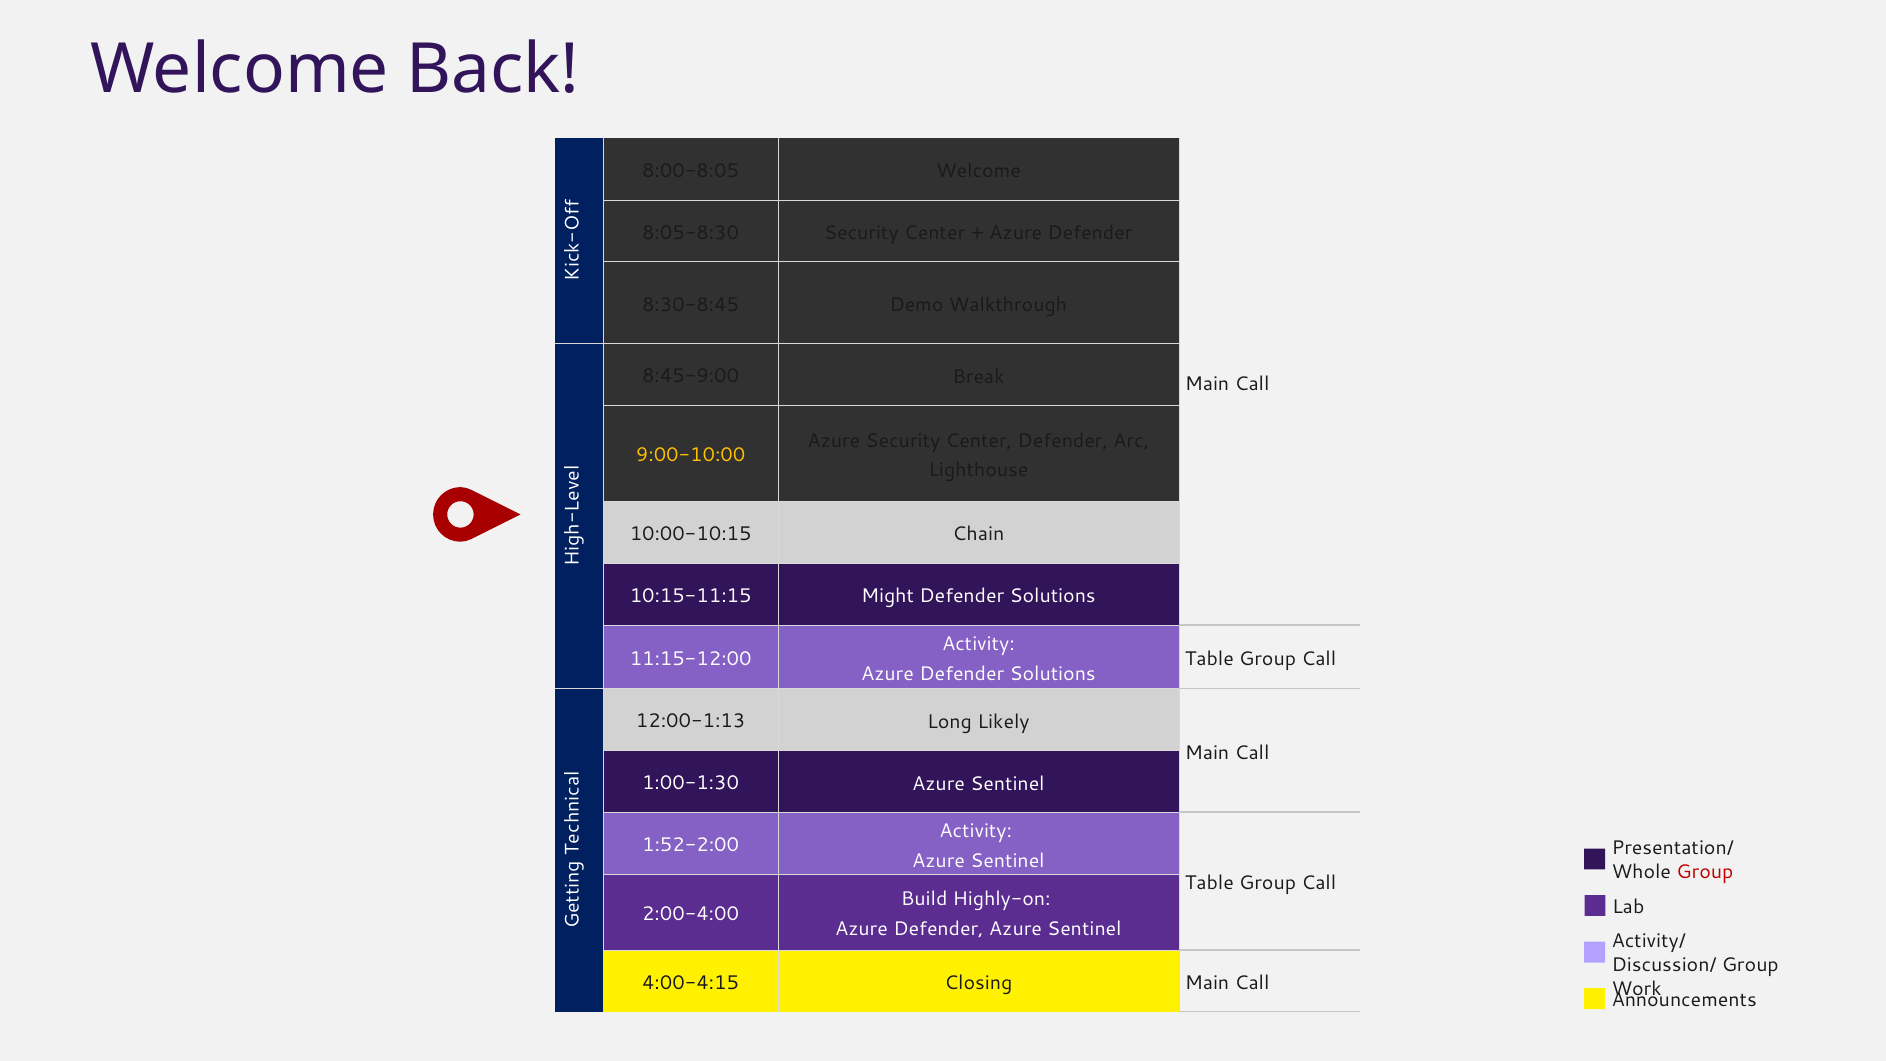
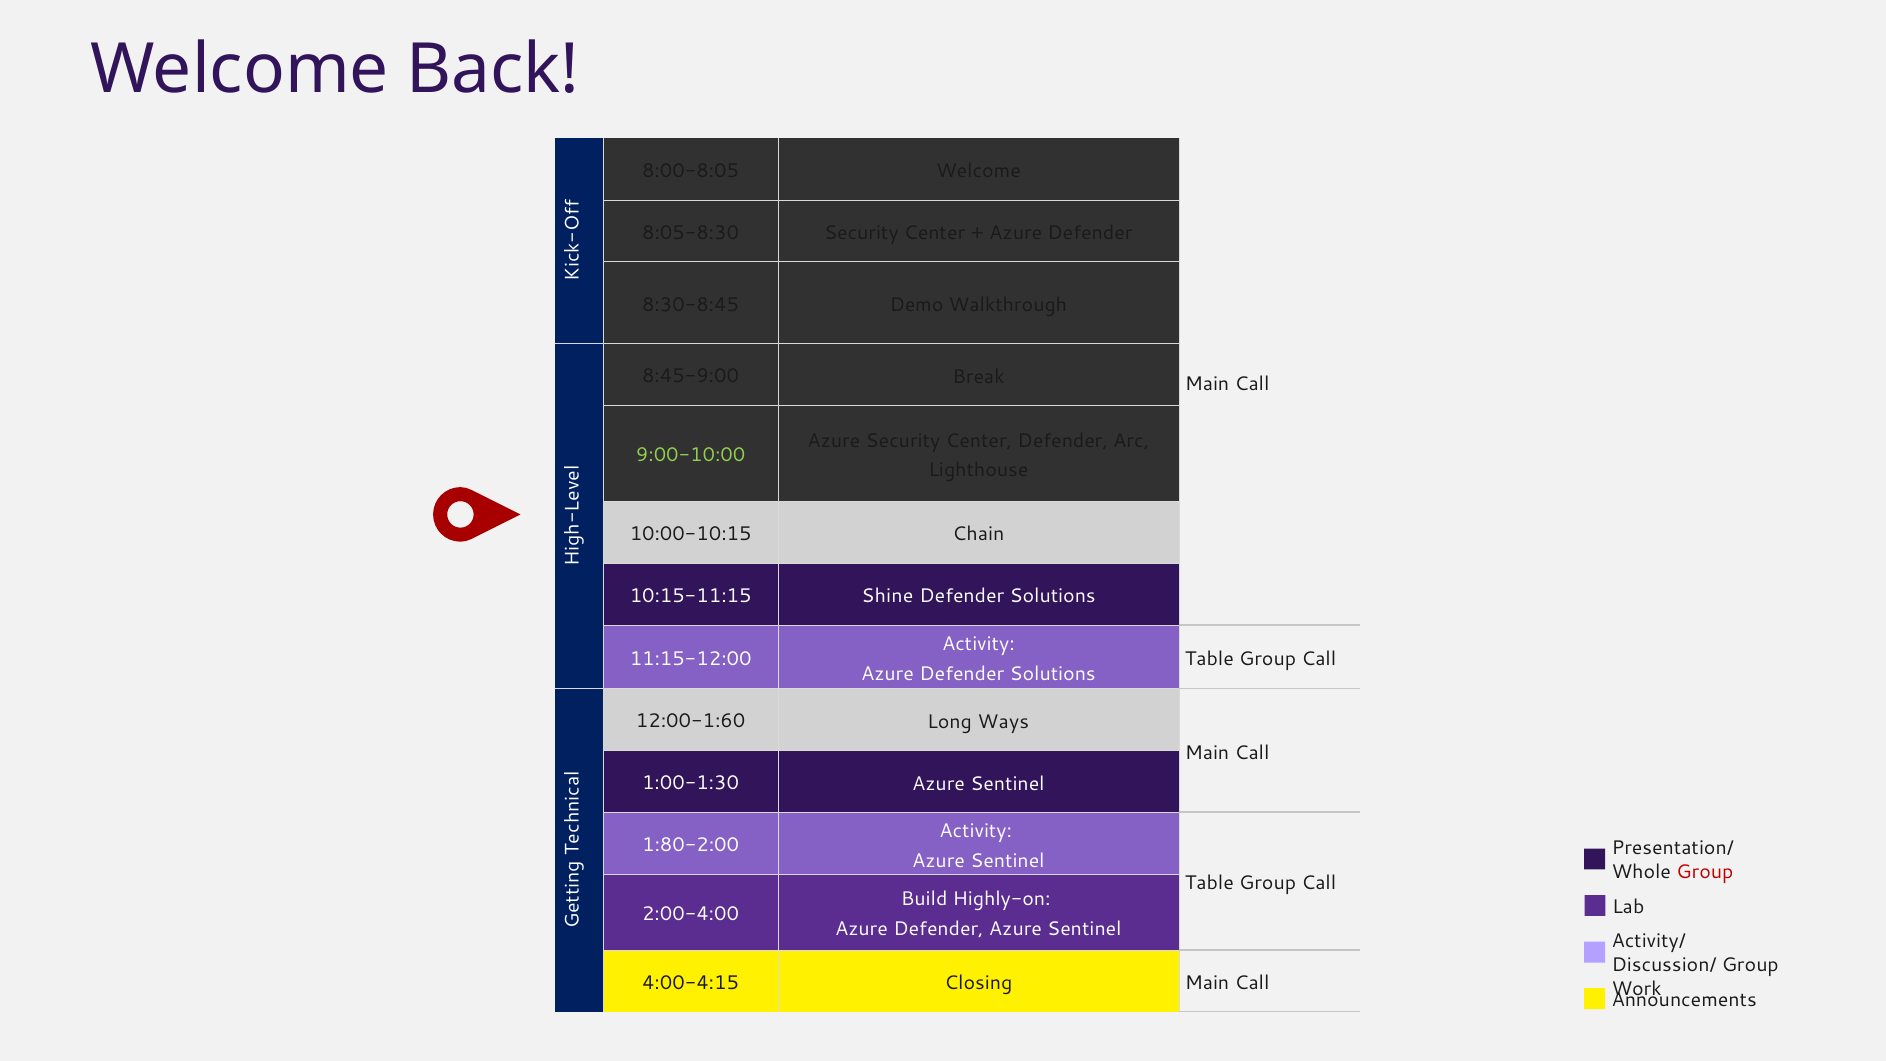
9:00-10:00 colour: yellow -> light green (691, 455)
Might: Might -> Shine (887, 596)
12:00-1:13: 12:00-1:13 -> 12:00-1:60 (691, 721)
Likely: Likely -> Ways (1003, 722)
1:52-2:00: 1:52-2:00 -> 1:80-2:00 (691, 845)
